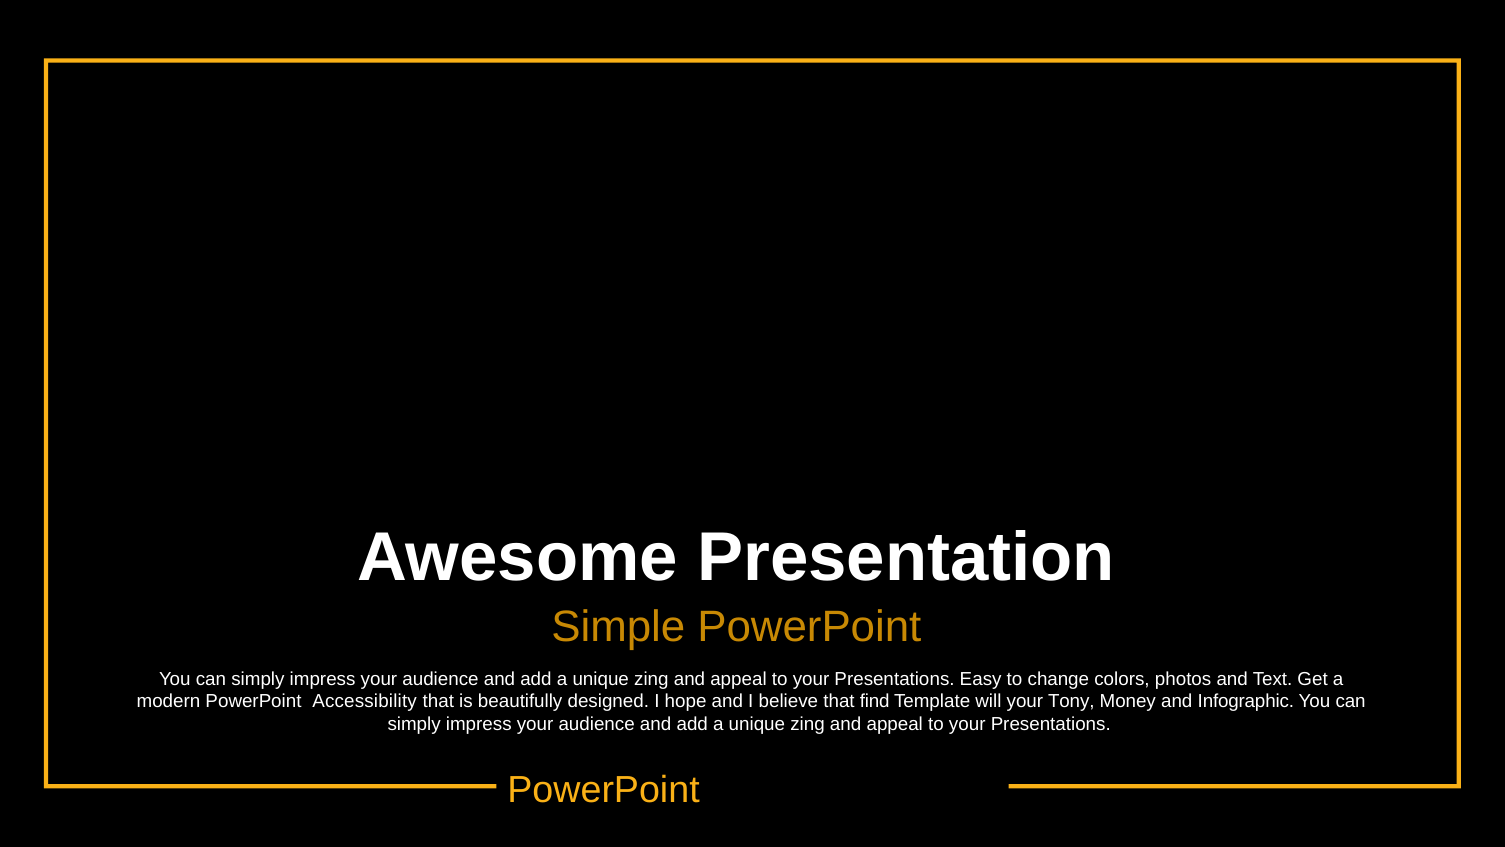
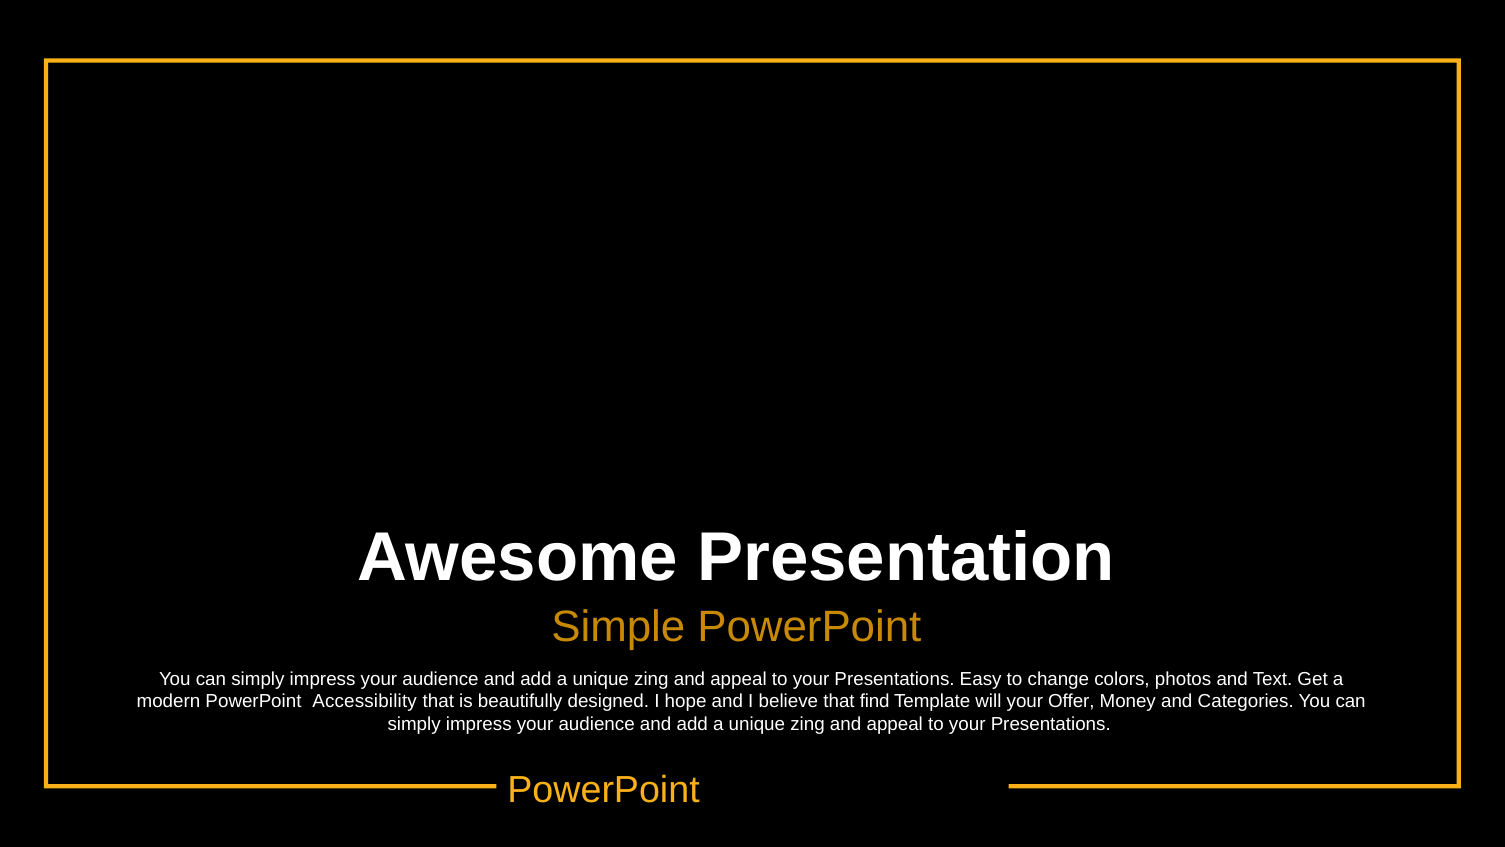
Tony: Tony -> Offer (1071, 701)
Infographic: Infographic -> Categories (1246, 701)
